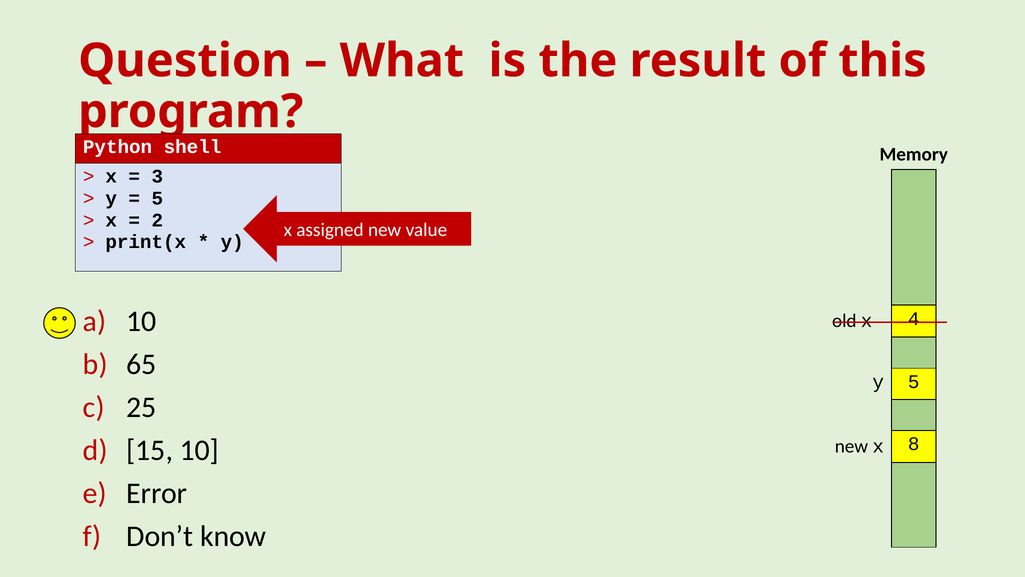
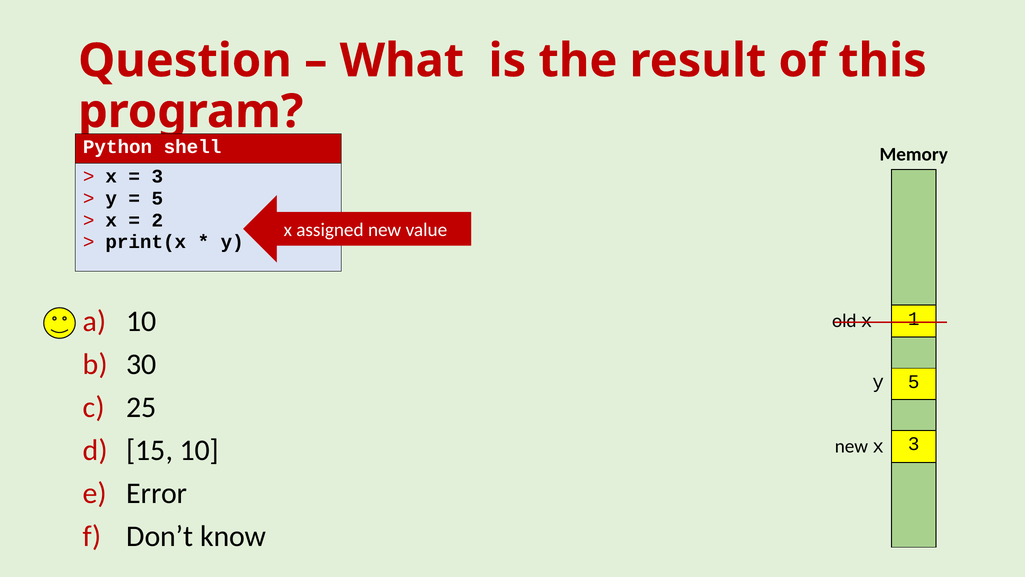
4: 4 -> 1 (914, 318)
65: 65 -> 30 (141, 364)
x 8: 8 -> 3 (914, 444)
